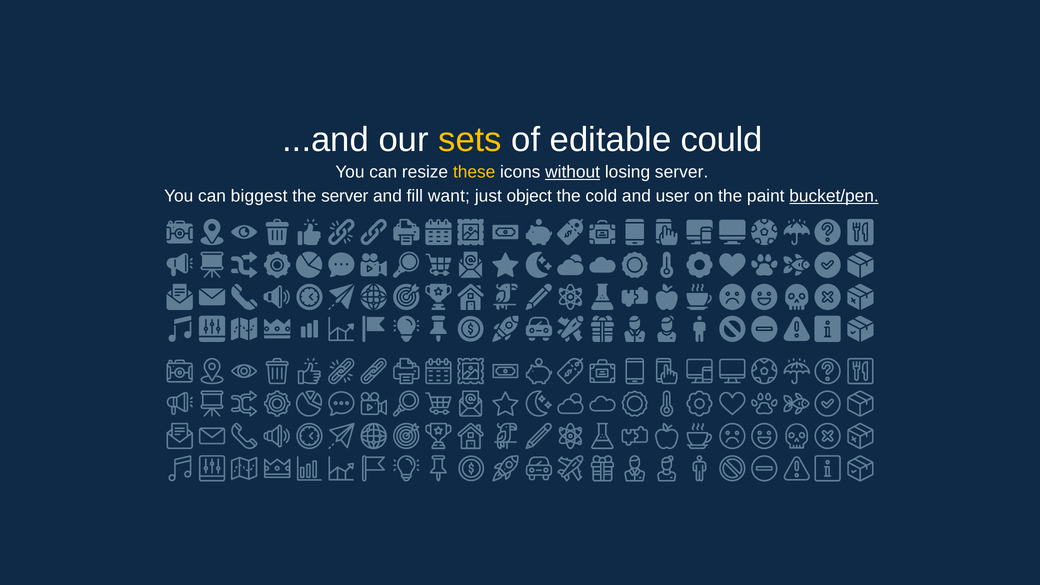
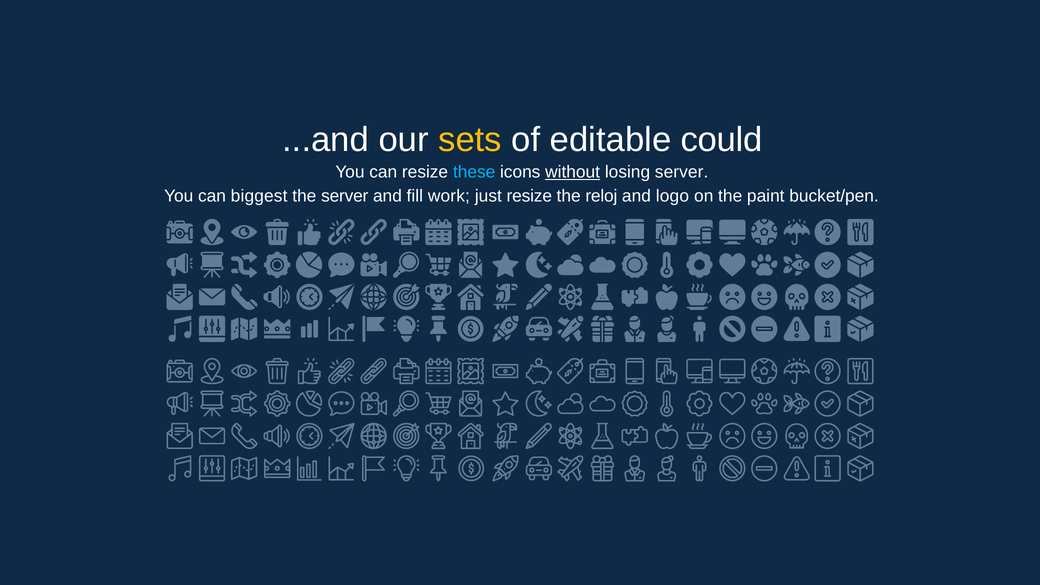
these colour: yellow -> light blue (474, 172)
want: want -> work (449, 196)
just object: object -> resize (529, 196)
cold: cold -> reloj (601, 196)
user: user -> logo (672, 196)
bucket/pen underline: present -> none (834, 196)
